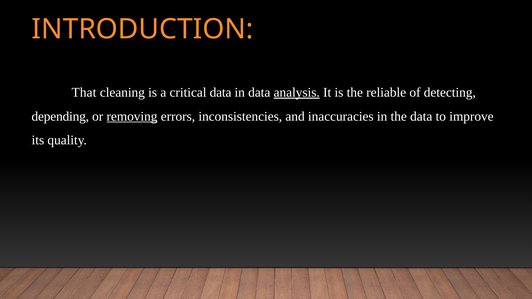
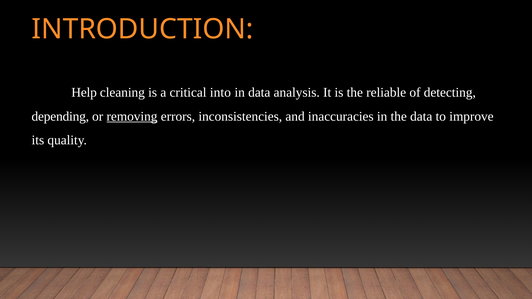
That: That -> Help (84, 93)
critical data: data -> into (220, 93)
analysis underline: present -> none (297, 93)
